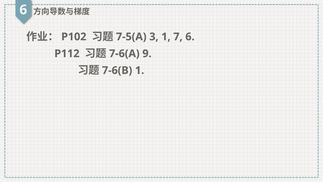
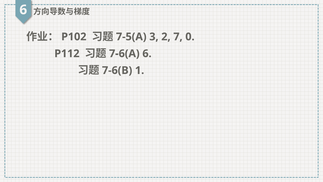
3 1: 1 -> 2 (166, 37)
7 6: 6 -> 0 (190, 37)
9: 9 -> 6 (147, 53)
